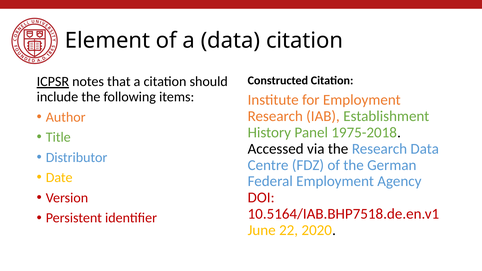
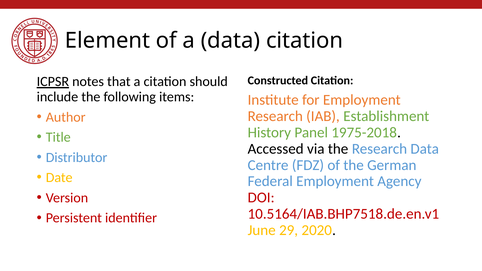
22: 22 -> 29 (289, 230)
